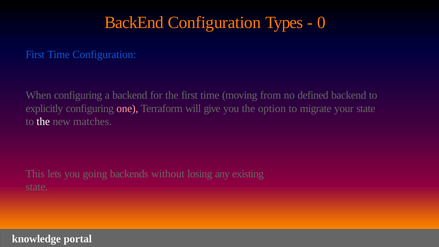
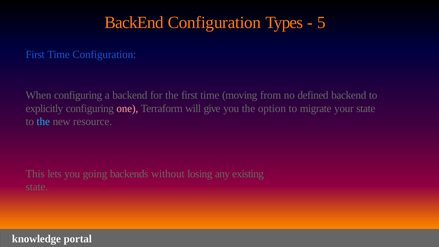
0: 0 -> 5 (321, 22)
the colour: white -> light blue (43, 122)
matches: matches -> resource (93, 122)
